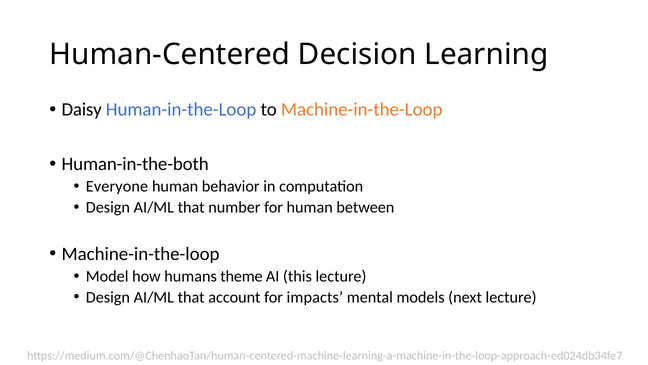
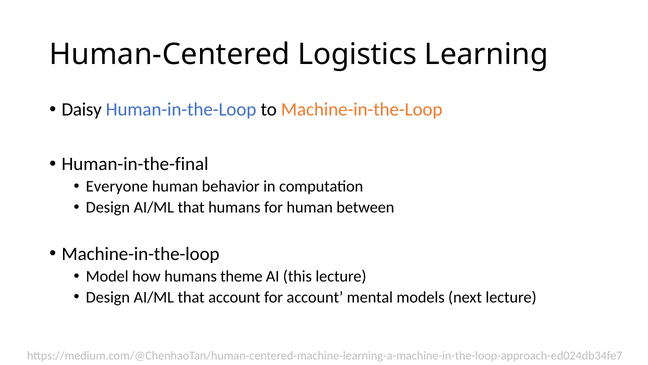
Decision: Decision -> Logistics (357, 54)
Human-in-the-both: Human-in-the-both -> Human-in-the-final (135, 164)
that number: number -> humans (234, 207)
for impacts: impacts -> account (315, 297)
